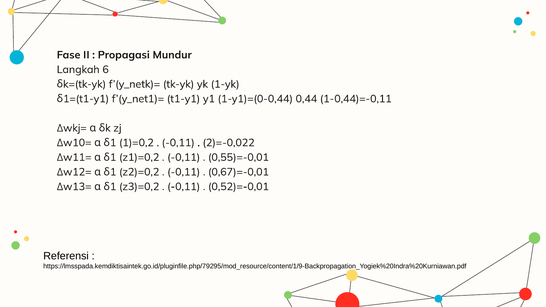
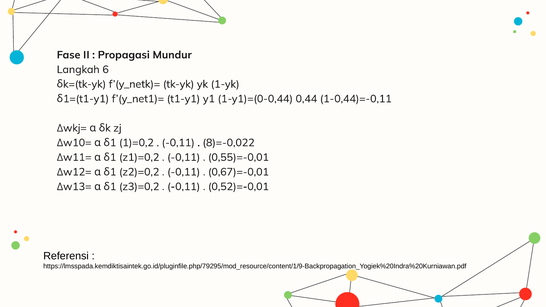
2)=-0,022: 2)=-0,022 -> 8)=-0,022 (229, 143)
